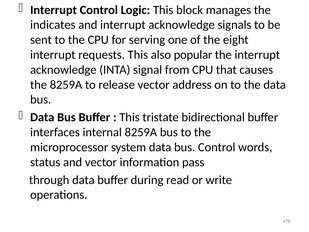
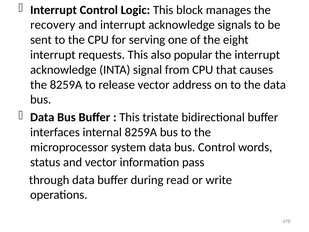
indicates: indicates -> recovery (53, 25)
